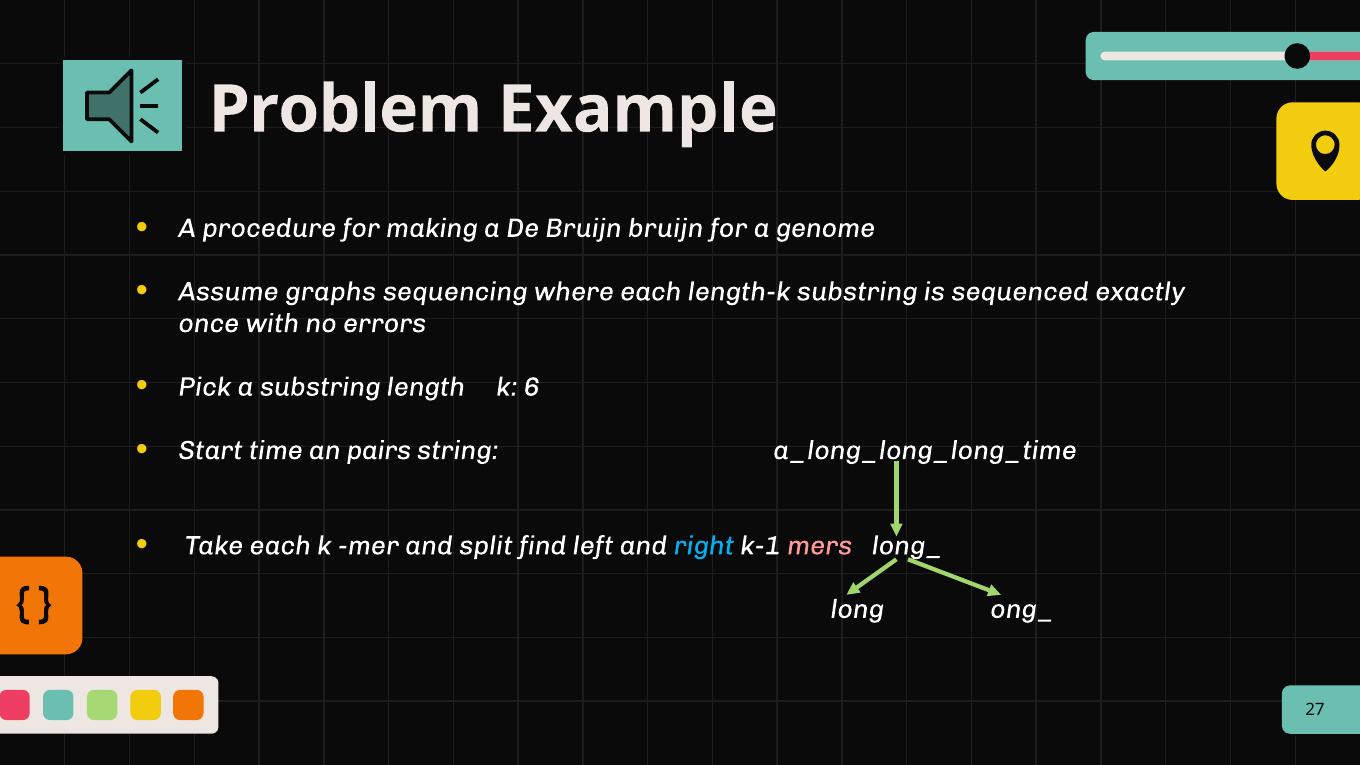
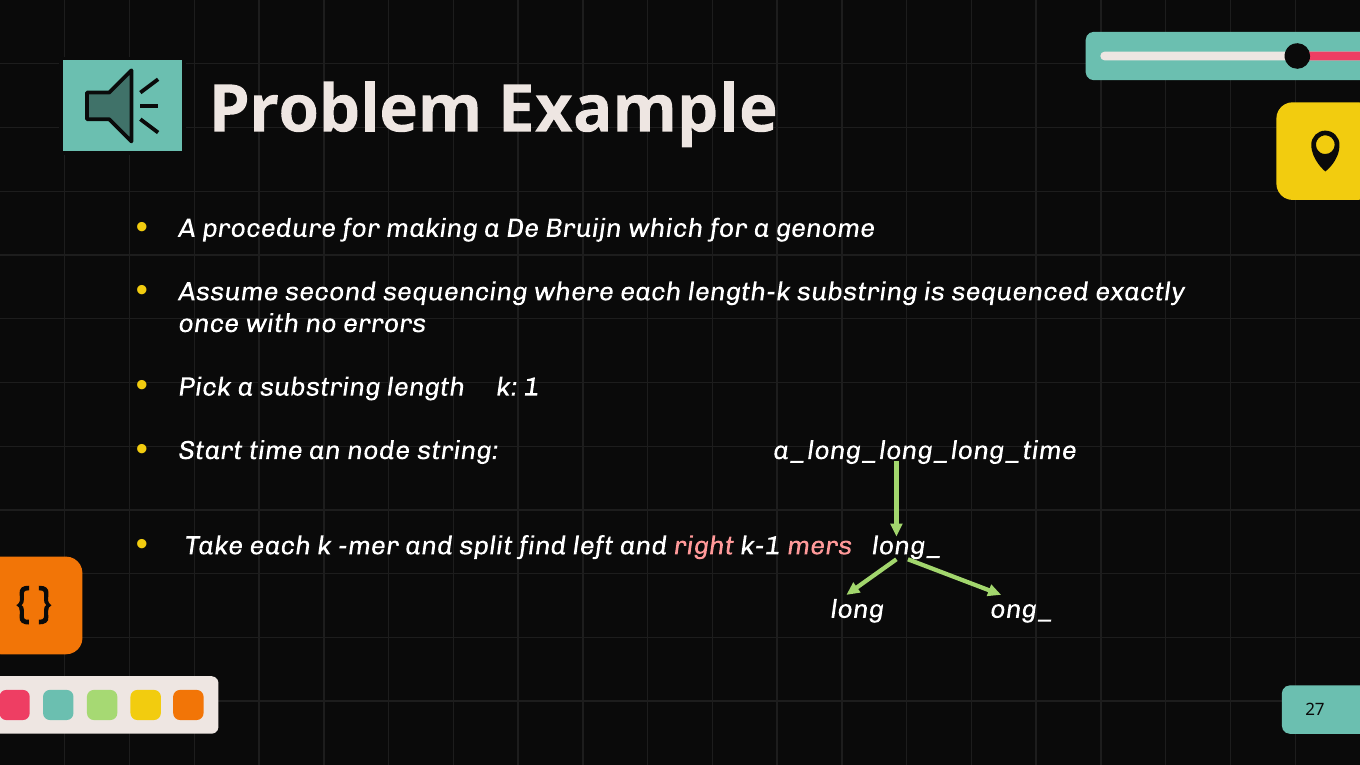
Bruijn bruijn: bruijn -> which (666, 228)
graphs: graphs -> second (331, 292)
6: 6 -> 1 (532, 387)
pairs: pairs -> node (379, 450)
right colour: light blue -> pink (704, 546)
